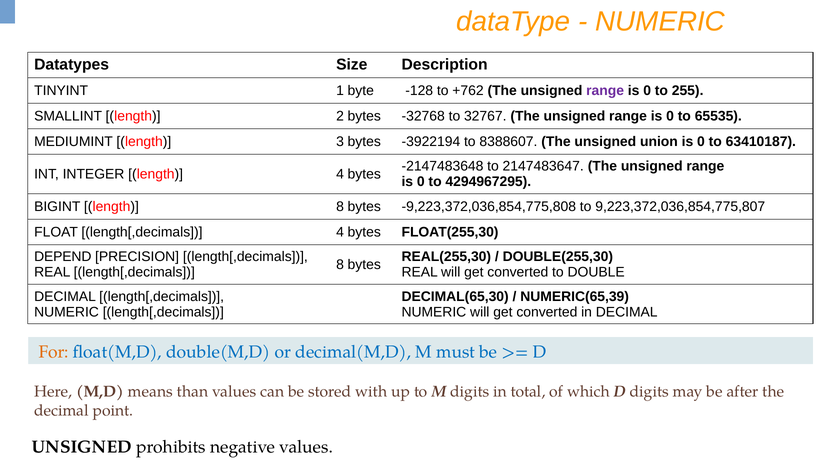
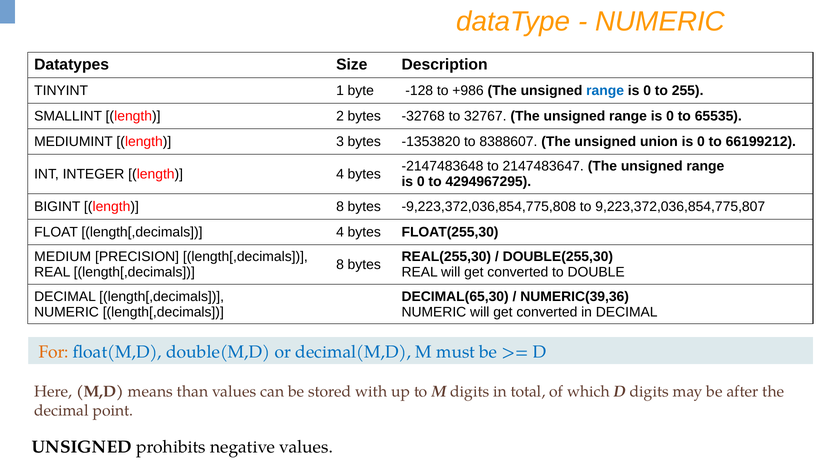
+762: +762 -> +986 (468, 91)
range colour: purple -> blue (605, 91)
-3922194: -3922194 -> -1353820 (431, 142)
63410187: 63410187 -> 66199212 (761, 142)
DEPEND: DEPEND -> MEDIUM (63, 257)
NUMERIC(65,39: NUMERIC(65,39 -> NUMERIC(39,36 (575, 297)
